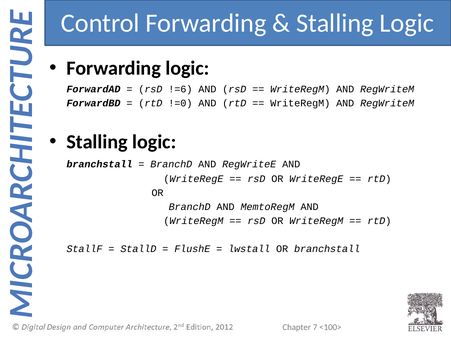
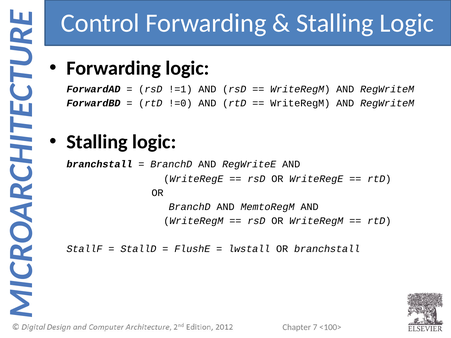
!=6: !=6 -> !=1 (180, 89)
